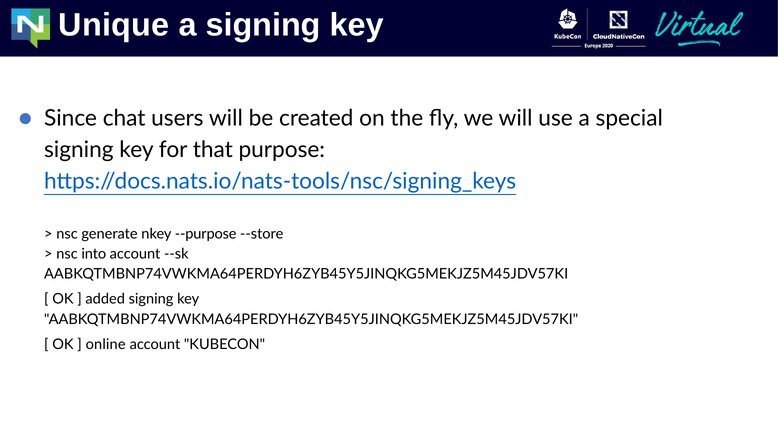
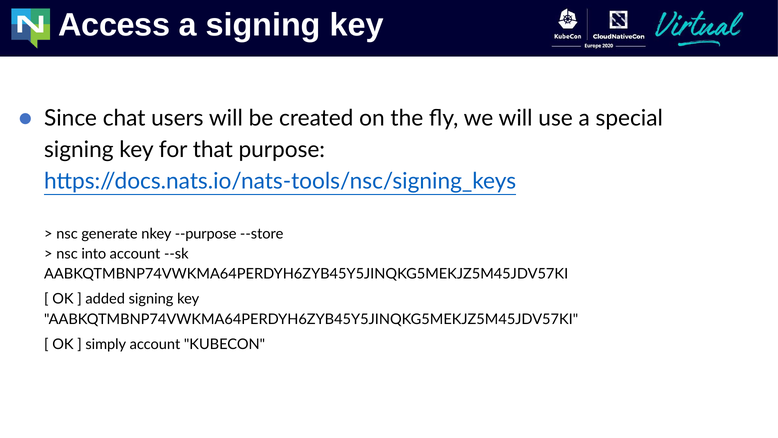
Unique: Unique -> Access (114, 25)
online: online -> simply (106, 344)
